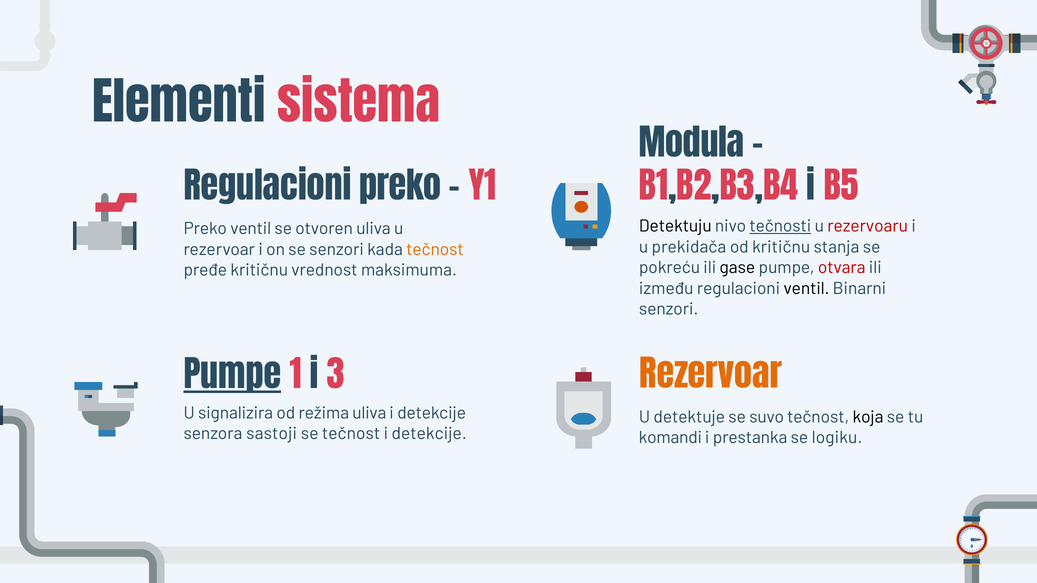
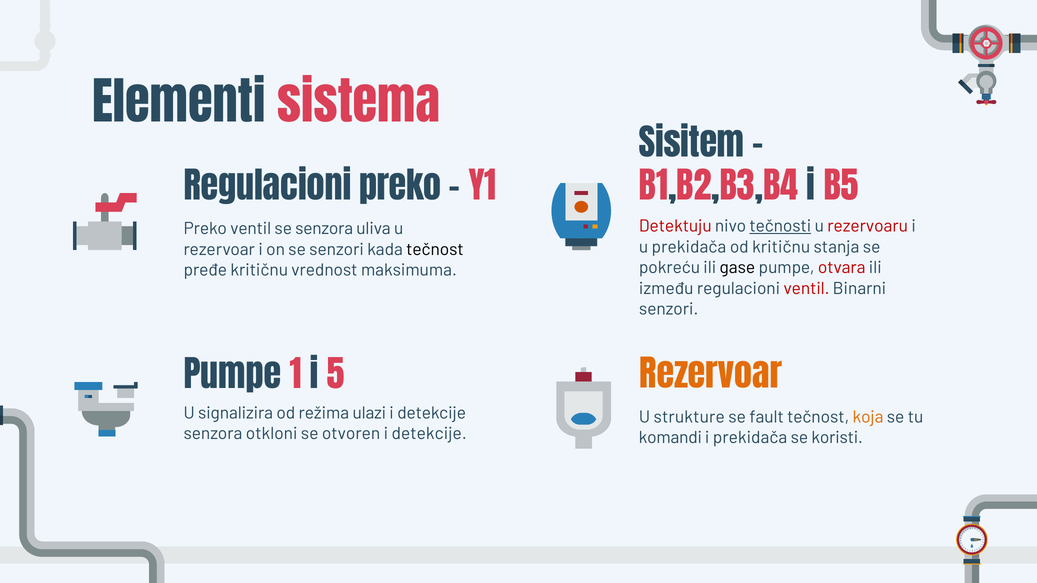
Modula: Modula -> Sisitem (692, 145)
Detektuju colour: black -> red (675, 226)
se otvoren: otvoren -> senzora (324, 229)
tečnost colour: orange -> black (435, 250)
ventil colour: black -> red (807, 288)
Pumpe underline: present -> none (232, 377)
3: 3 -> 5 (336, 377)
režima uliva: uliva -> ulazi (369, 413)
detektuje: detektuje -> strukture (689, 417)
suvo: suvo -> fault (767, 417)
koja colour: black -> orange (868, 417)
sastoji: sastoji -> otkloni (272, 434)
se tečnost: tečnost -> otvoren (351, 434)
i prestanka: prestanka -> prekidača (750, 438)
logiku: logiku -> koristi (837, 438)
